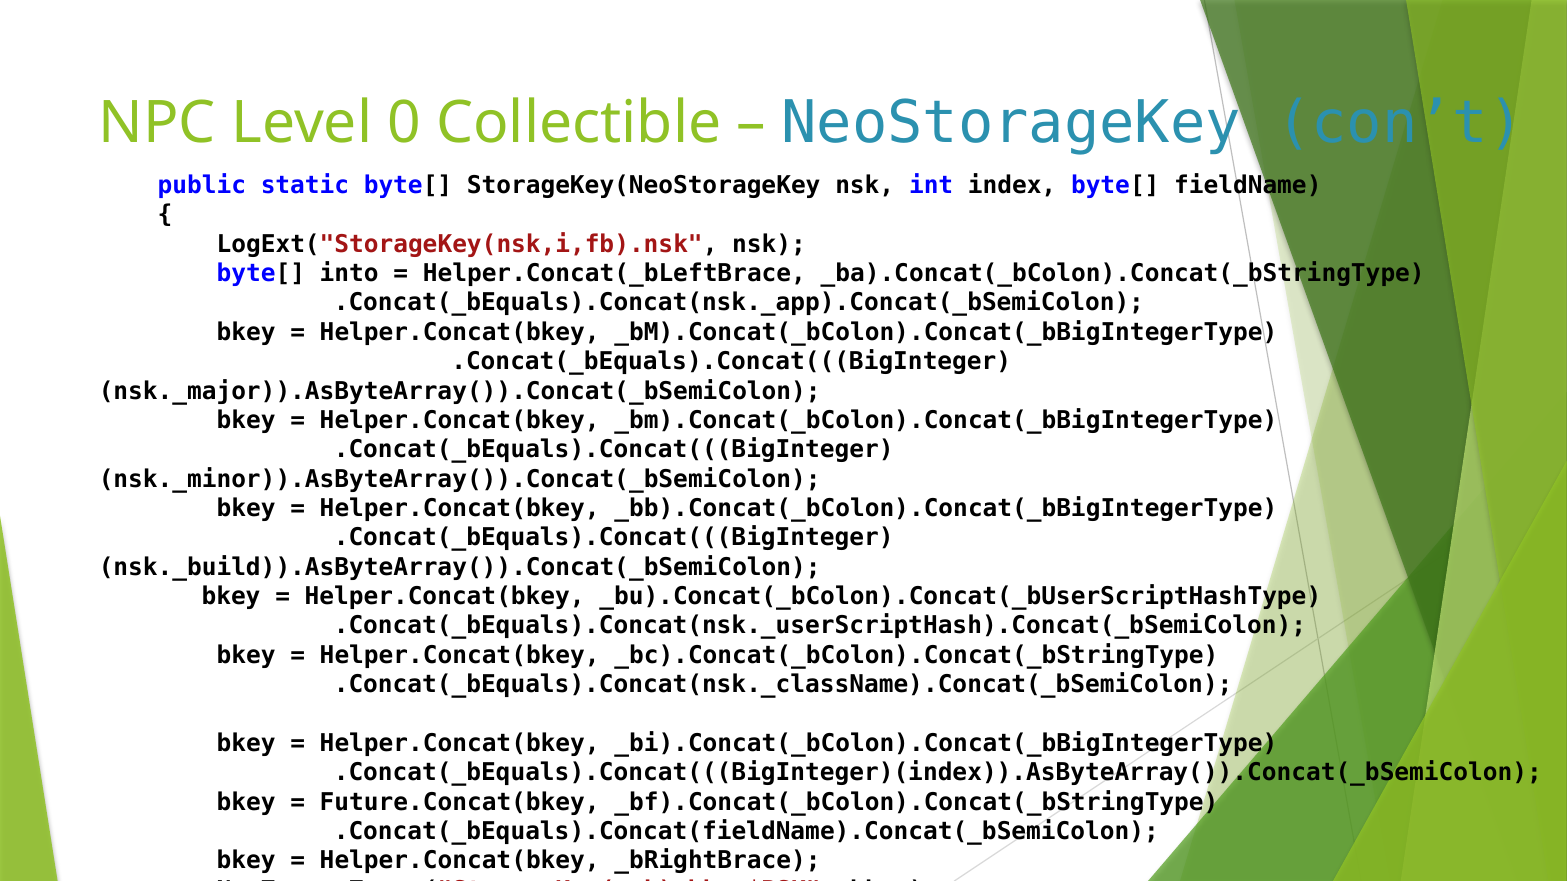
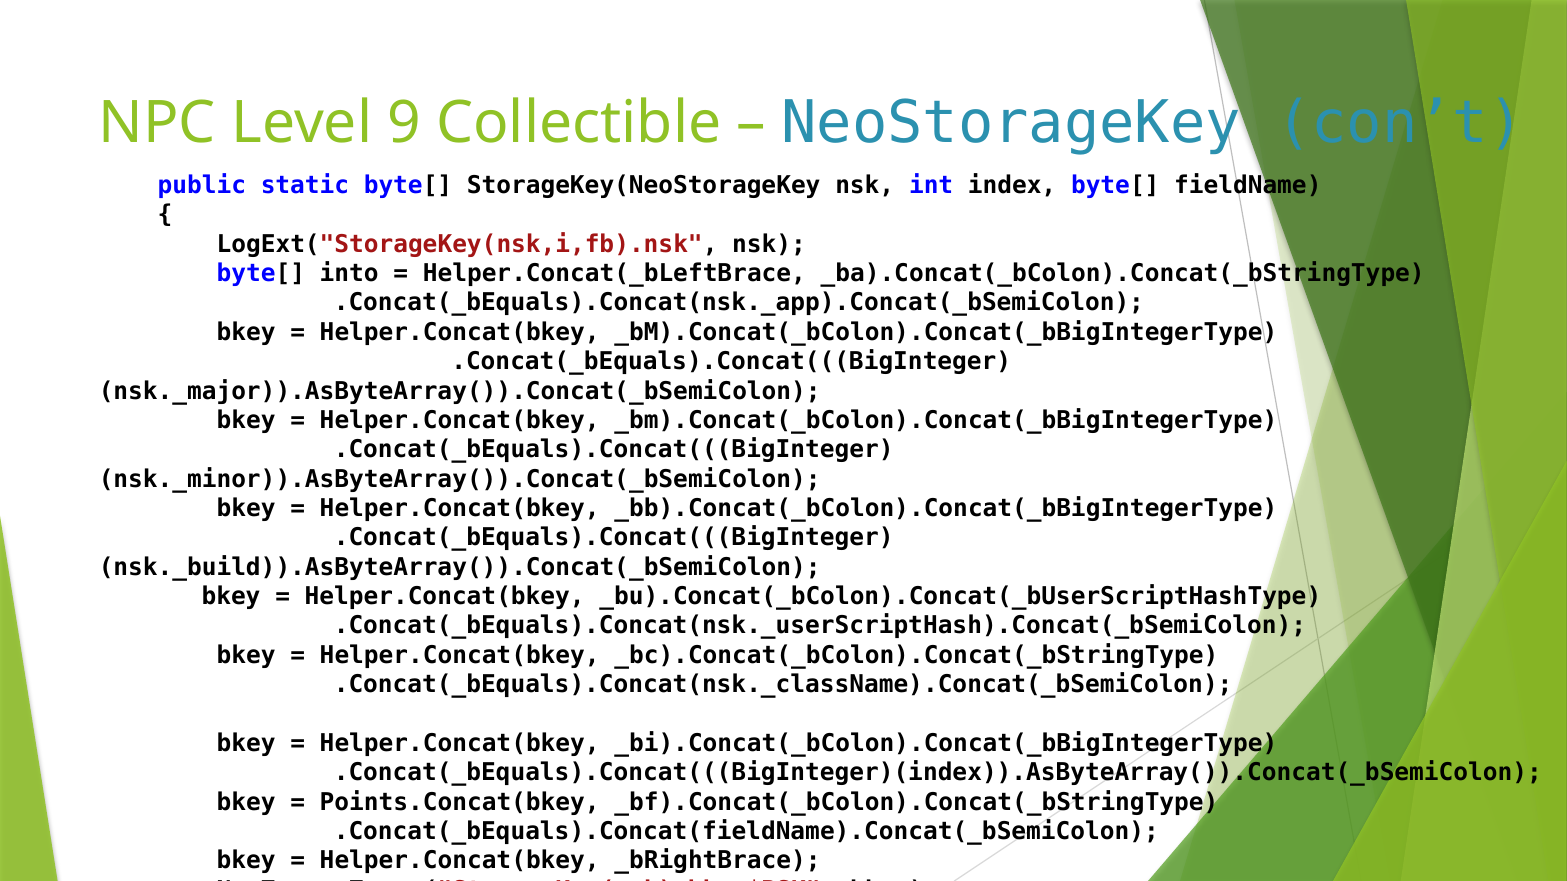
0: 0 -> 9 (404, 124)
Future.Concat(bkey: Future.Concat(bkey -> Points.Concat(bkey (460, 803)
